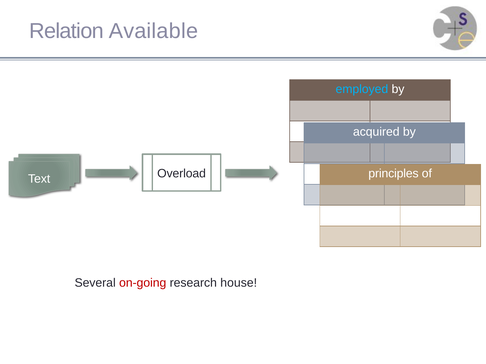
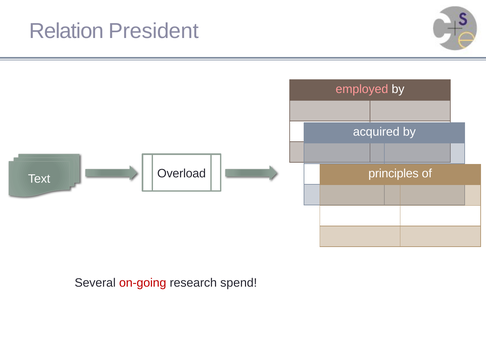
Available: Available -> President (154, 31)
employed colour: light blue -> pink (362, 89)
house: house -> spend (239, 283)
